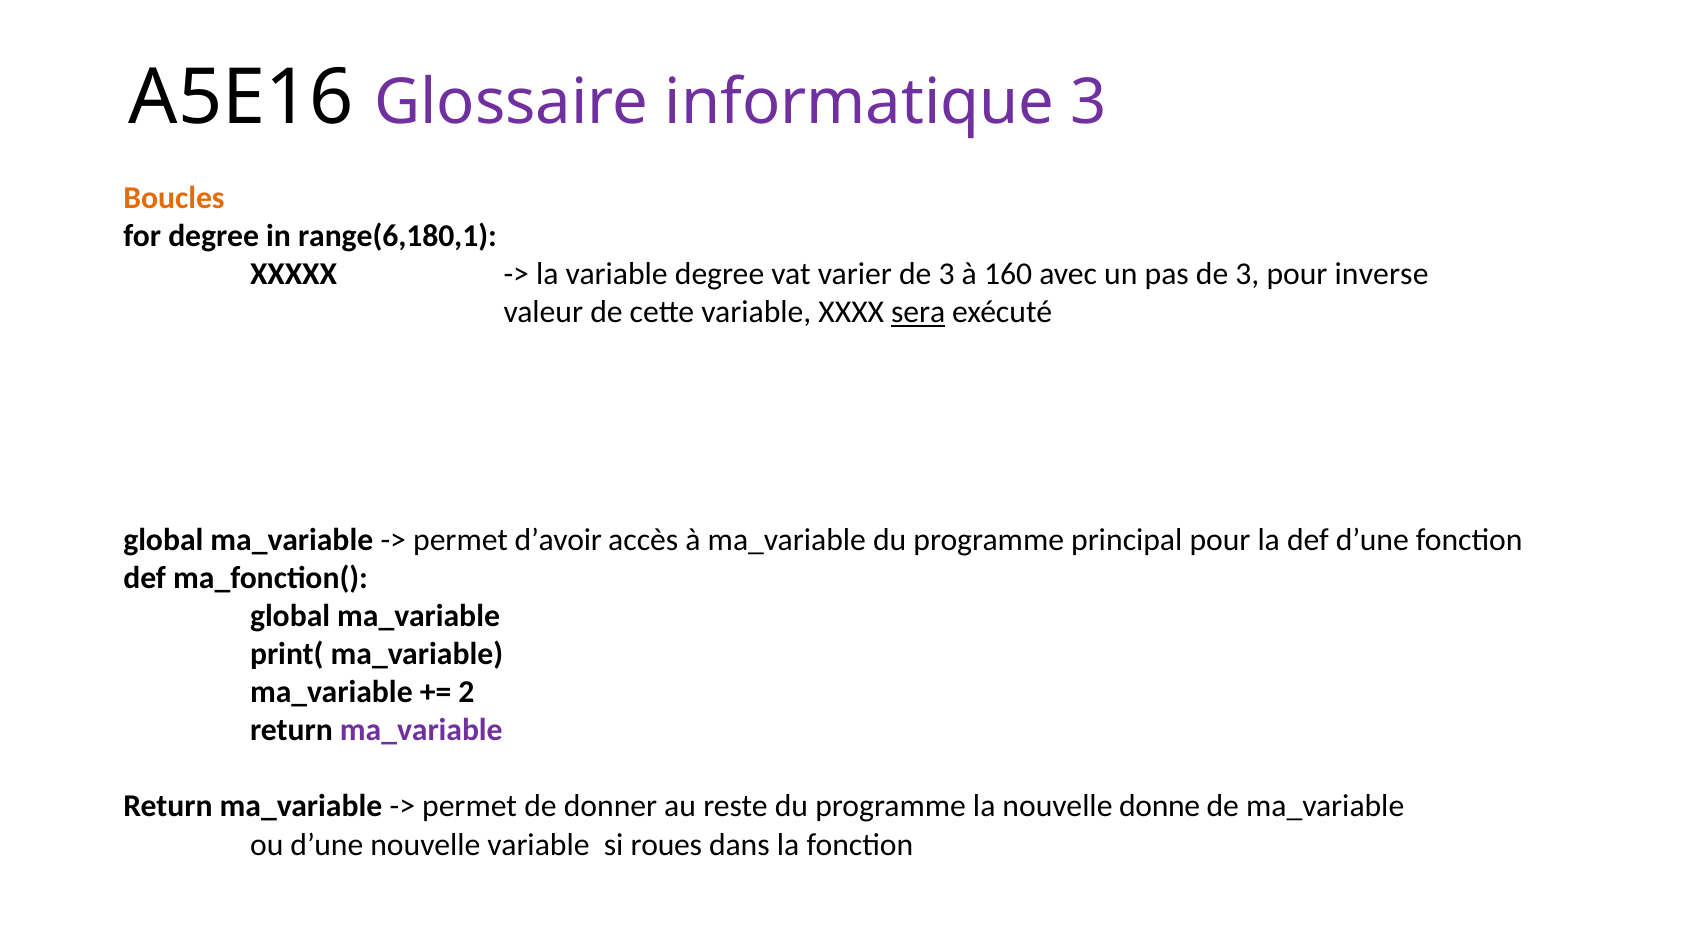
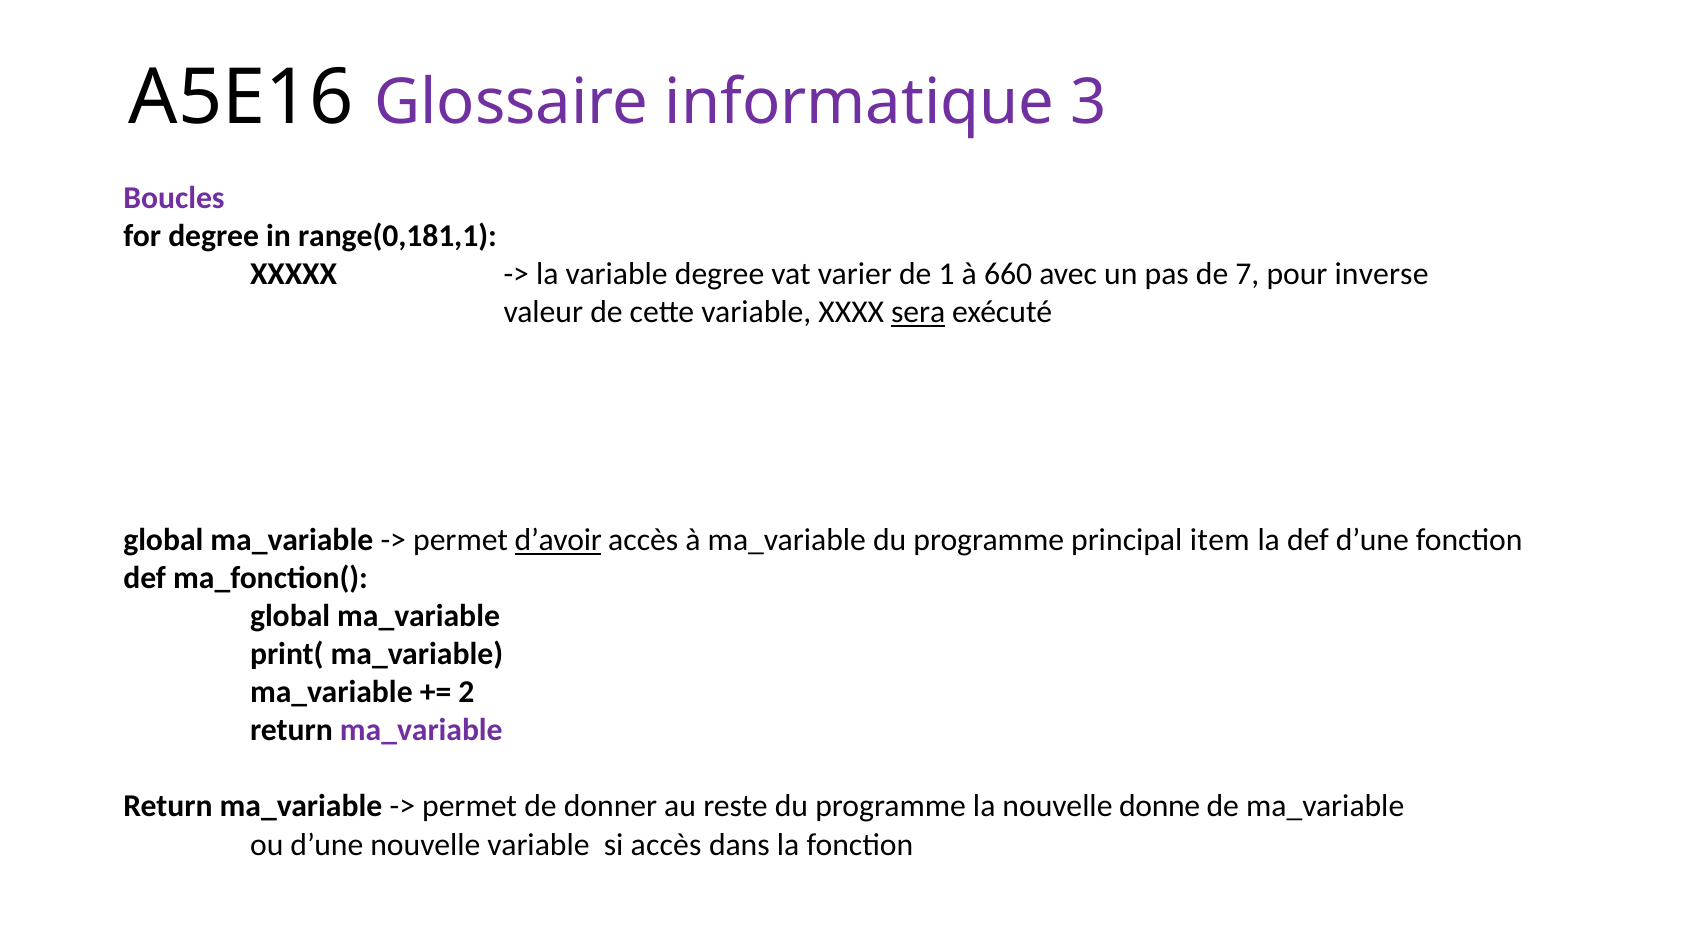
Boucles colour: orange -> purple (174, 198)
range(6,180,1: range(6,180,1 -> range(0,181,1 (397, 236)
varier de 3: 3 -> 1 (947, 274)
160: 160 -> 660 (1008, 274)
pas de 3: 3 -> 7 (1247, 274)
d’avoir underline: none -> present (558, 540)
principal pour: pour -> item (1220, 540)
si roues: roues -> accès (666, 844)
